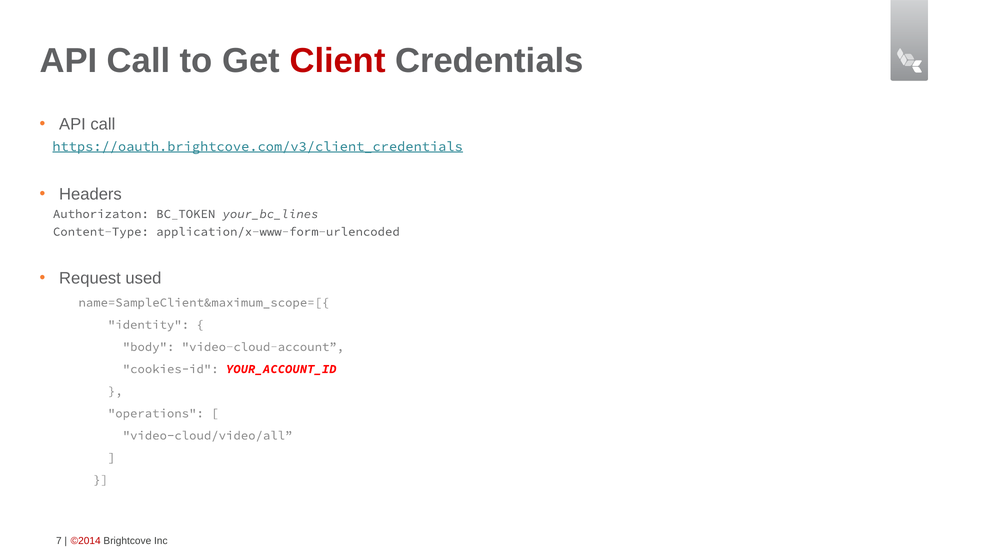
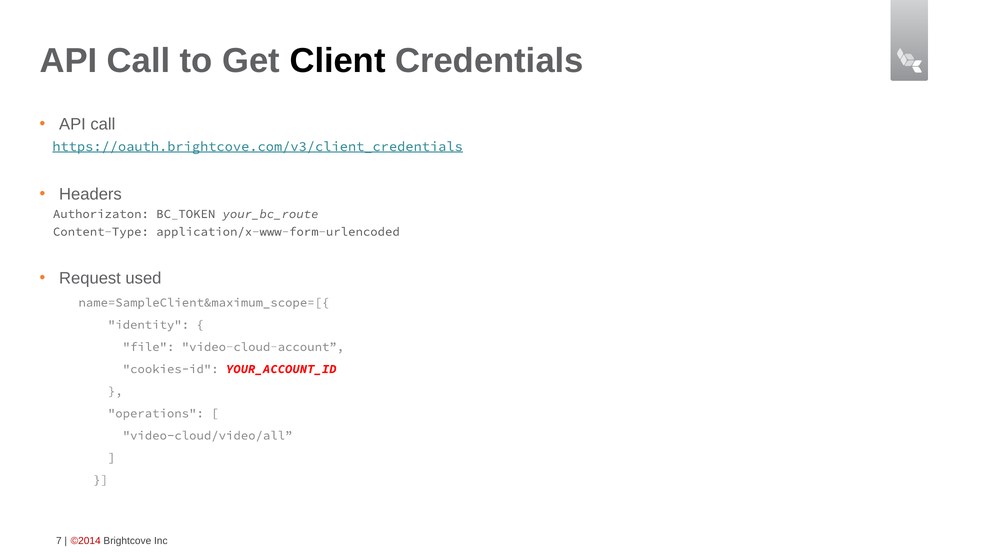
Client colour: red -> black (338, 61)
your_bc_lines: your_bc_lines -> your_bc_route (271, 214)
body: body -> file (149, 347)
